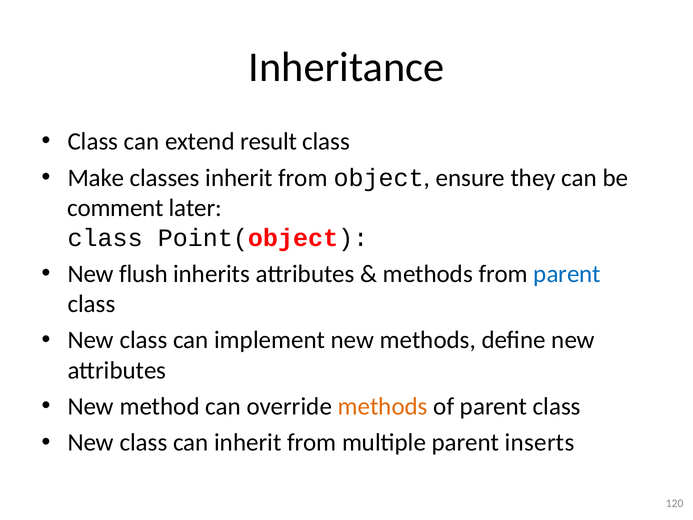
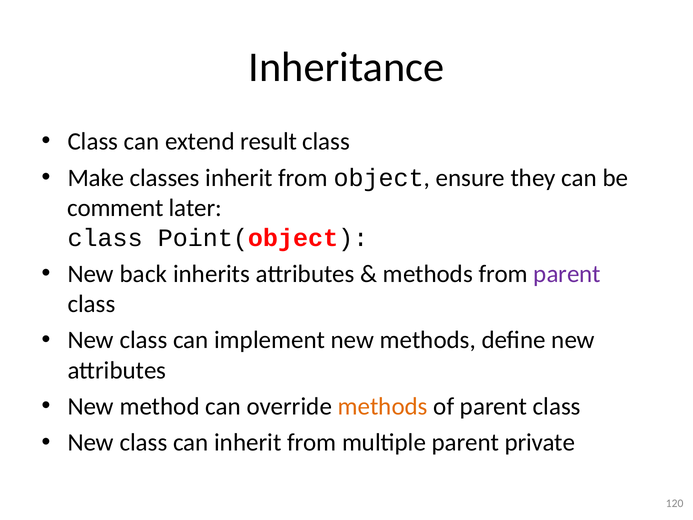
flush: flush -> back (143, 274)
parent colour: blue -> purple (567, 274)
inserts: inserts -> private (540, 442)
